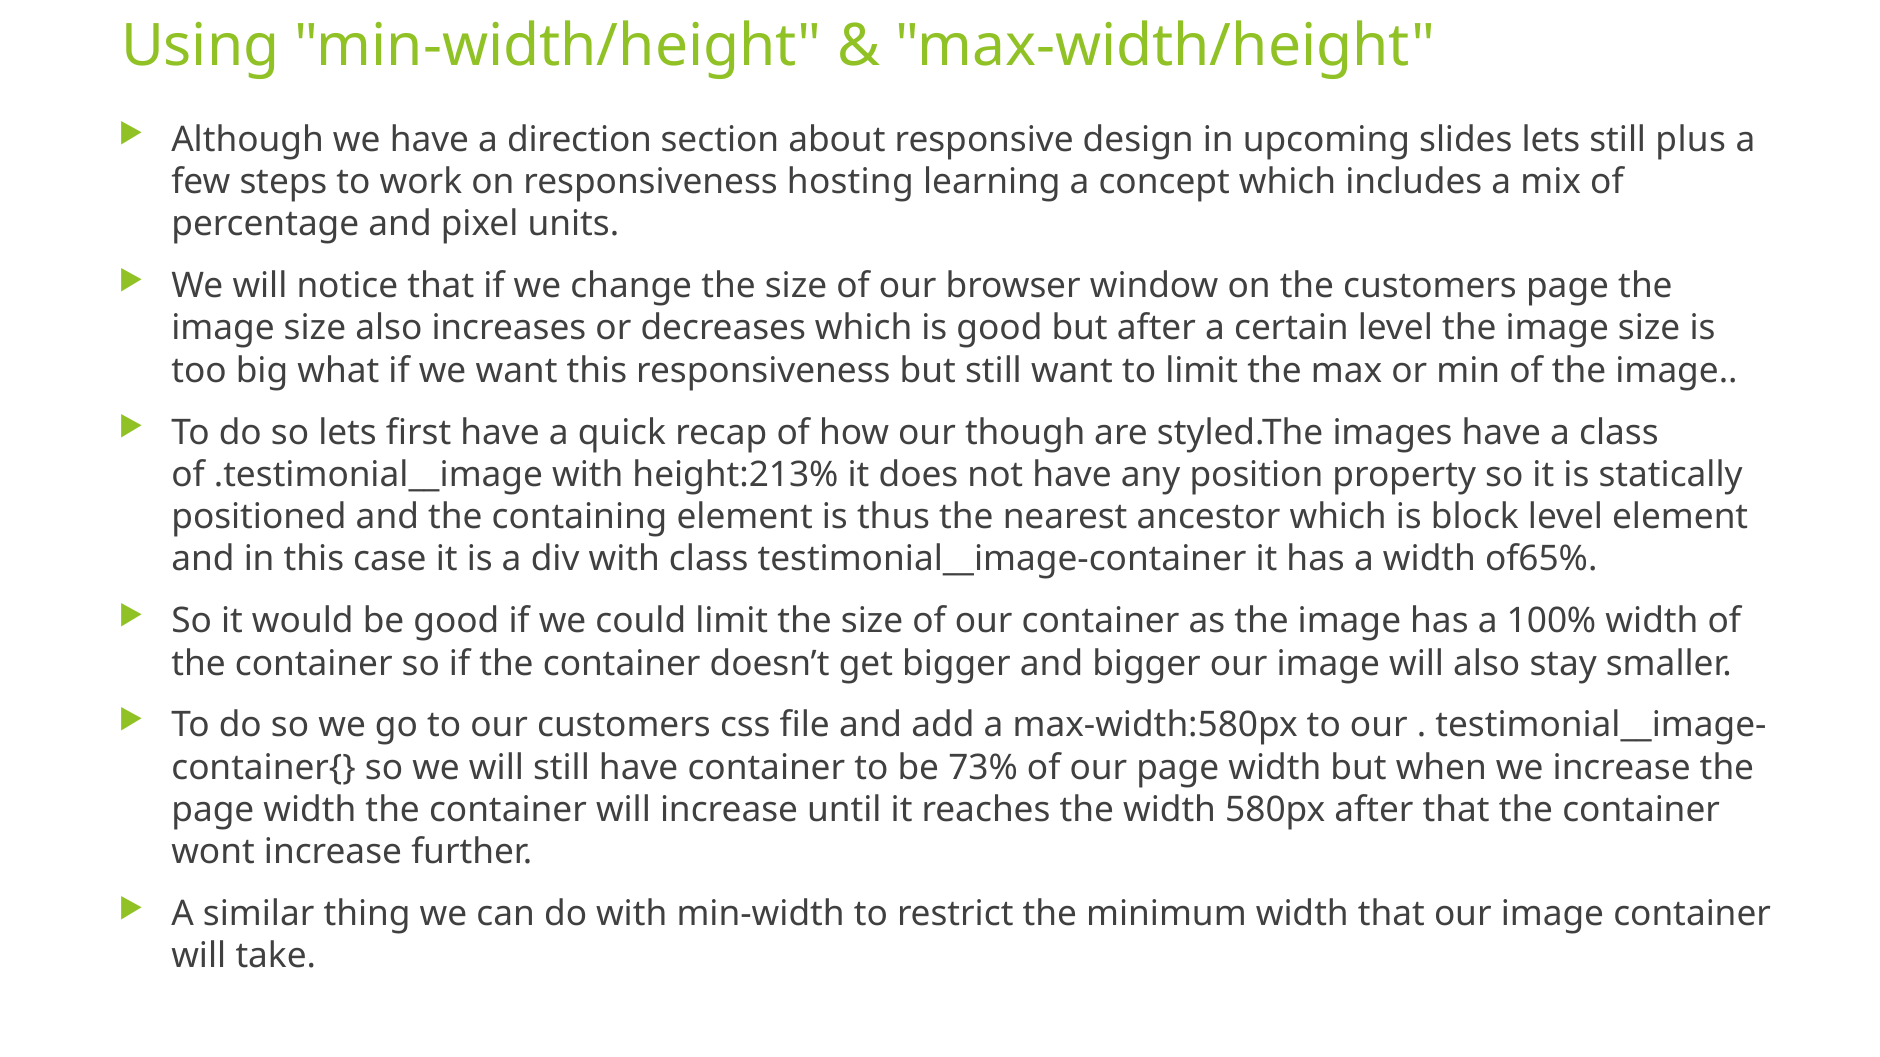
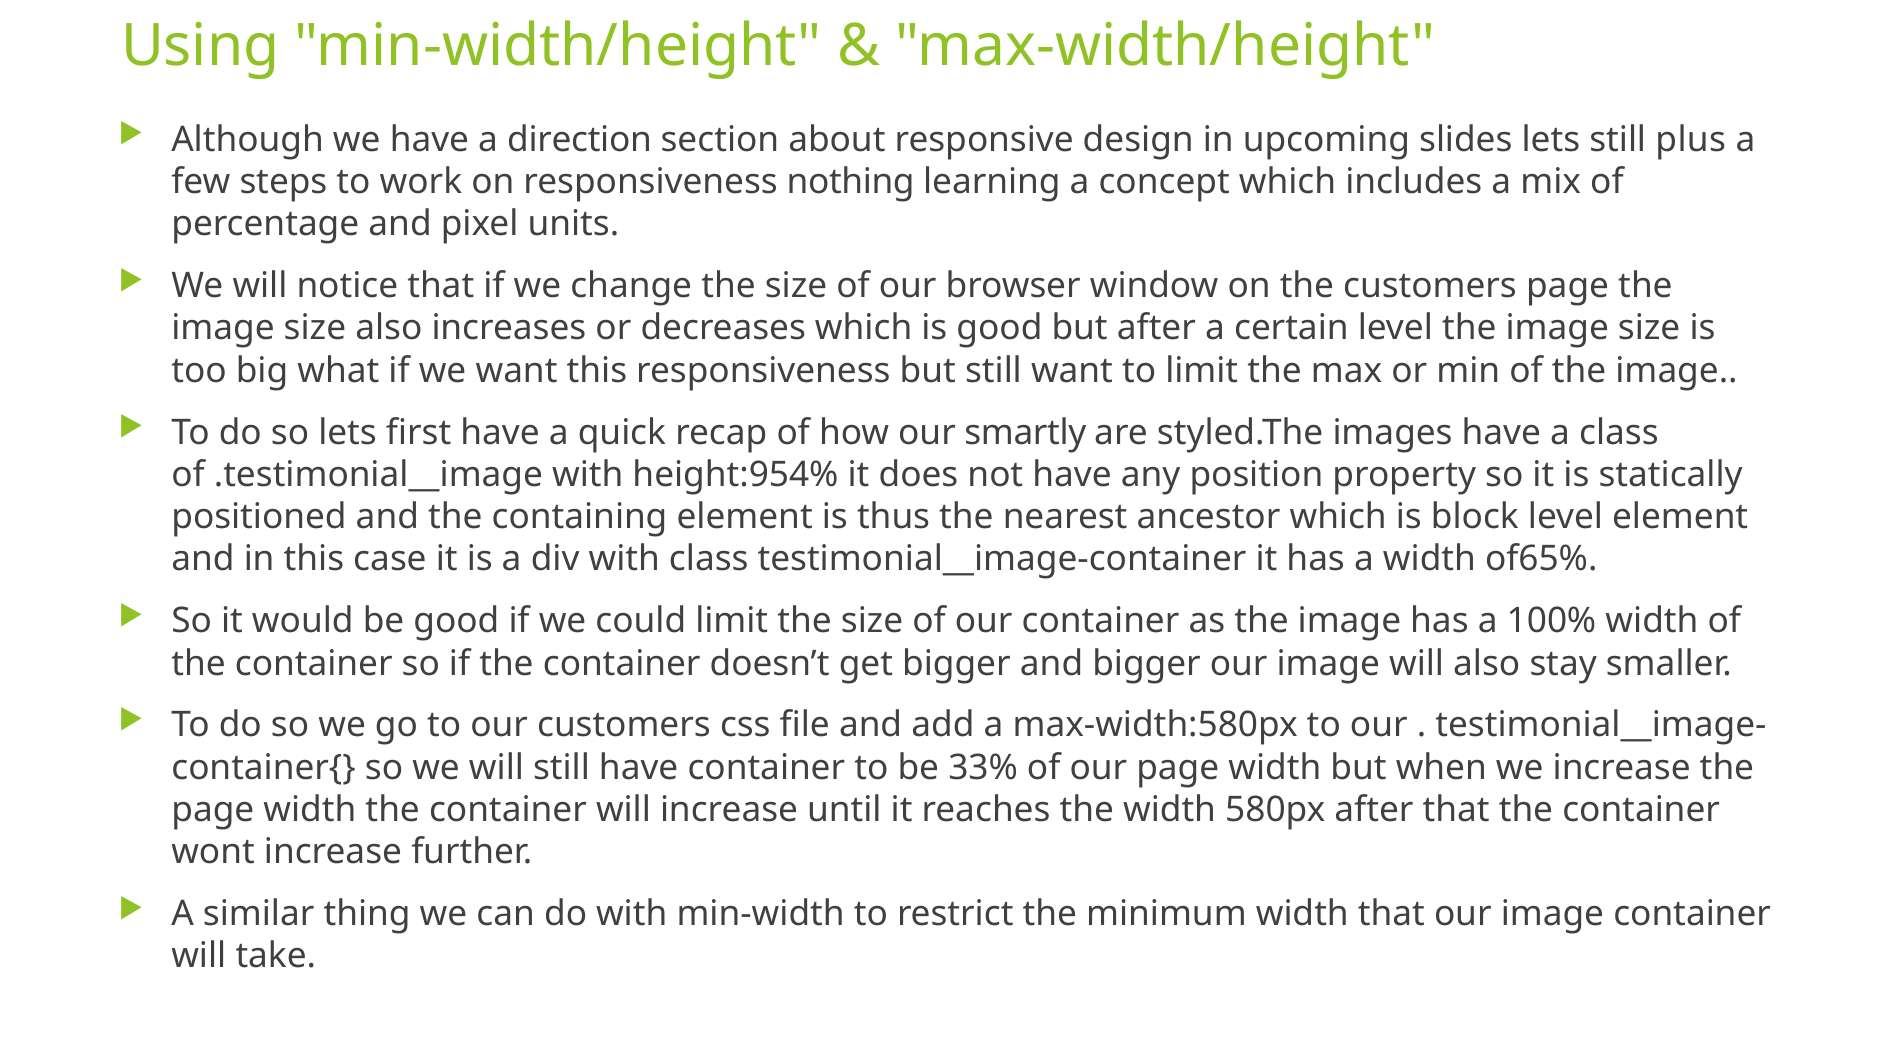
hosting: hosting -> nothing (851, 182)
though: though -> smartly (1025, 433)
height:213%: height:213% -> height:954% (736, 475)
73%: 73% -> 33% (983, 768)
